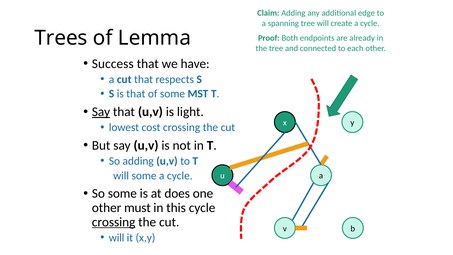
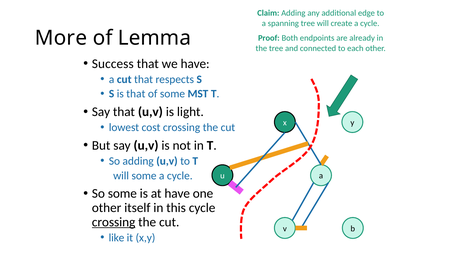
Trees: Trees -> More (61, 38)
Say underline: present -> none (101, 112)
at does: does -> have (177, 193)
must: must -> itself (137, 208)
will: will -> like (117, 238)
